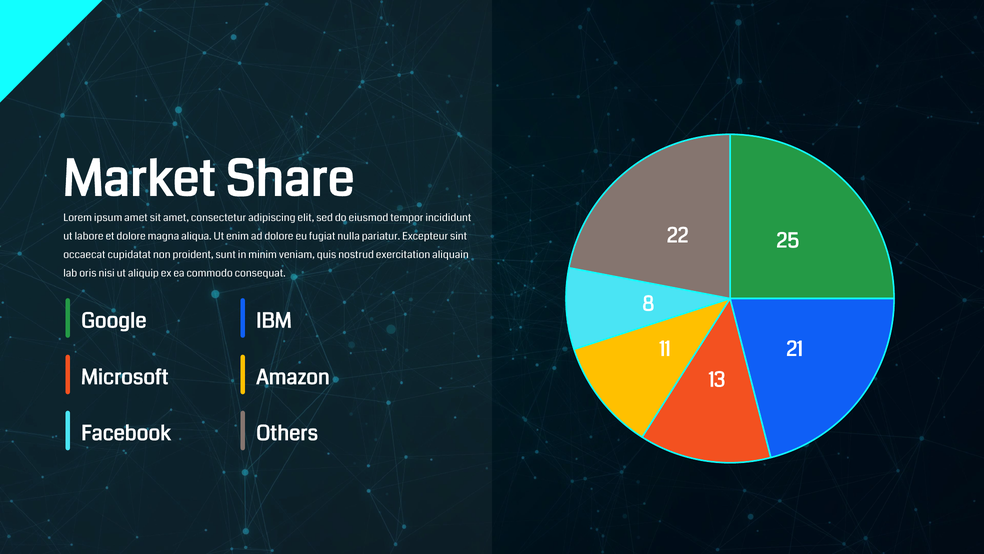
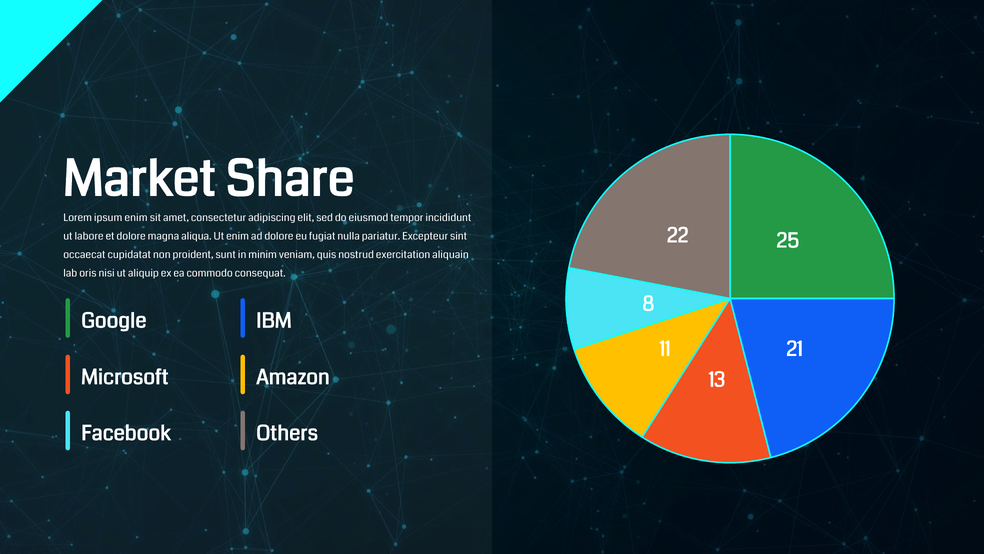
ipsum amet: amet -> enim (136, 217)
